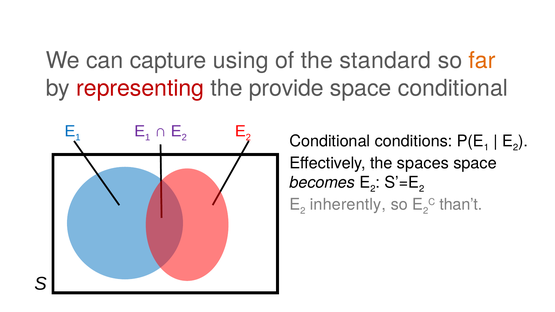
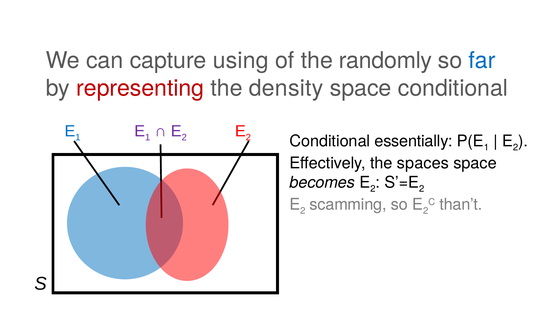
standard: standard -> randomly (385, 61)
far colour: orange -> blue (482, 61)
provide: provide -> density (286, 88)
conditions: conditions -> essentially (414, 141)
inherently: inherently -> scamming (348, 205)
